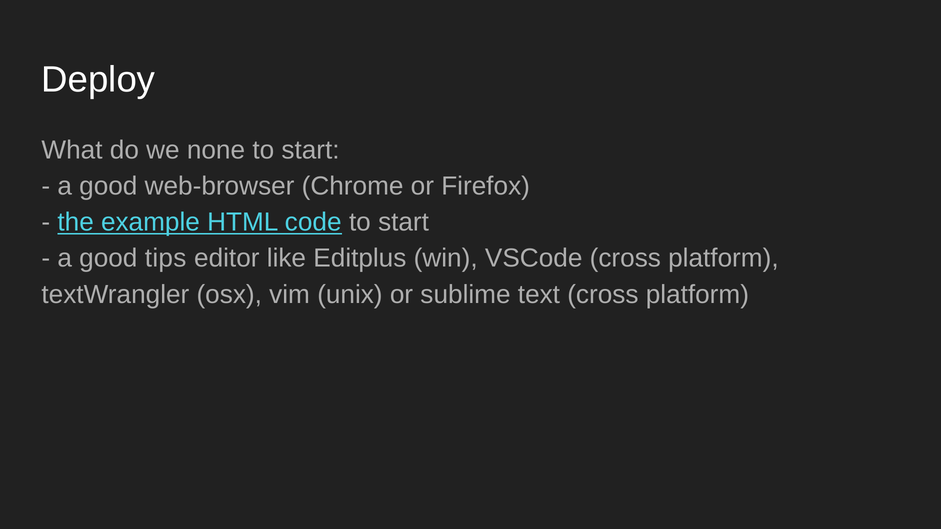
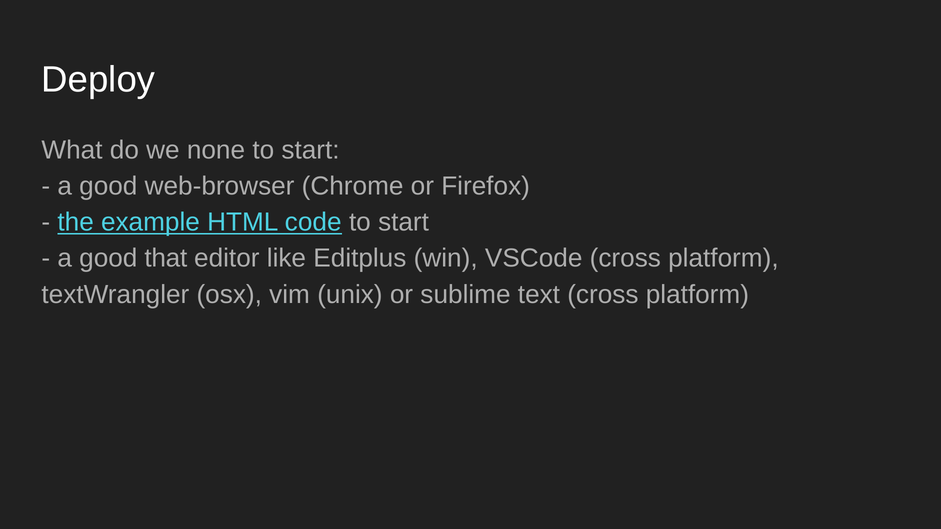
tips: tips -> that (166, 258)
